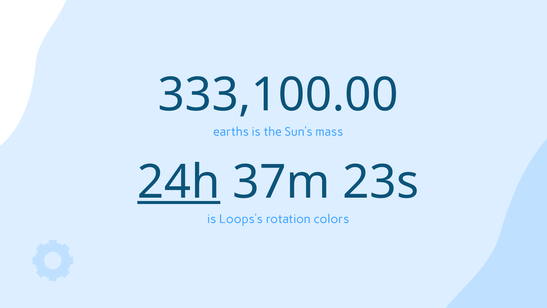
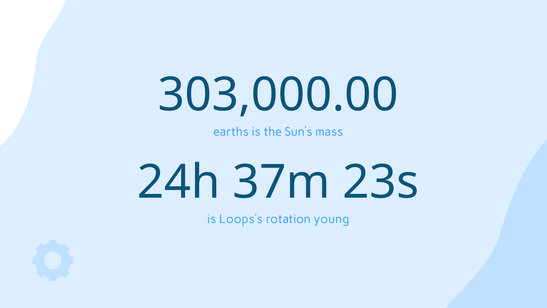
333,100.00: 333,100.00 -> 303,000.00 (278, 95)
24h underline: present -> none (179, 182)
colors: colors -> young (331, 219)
